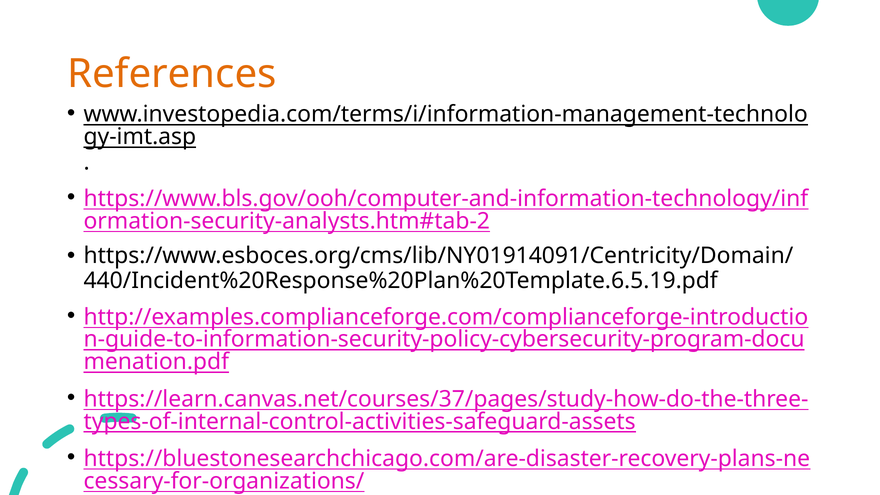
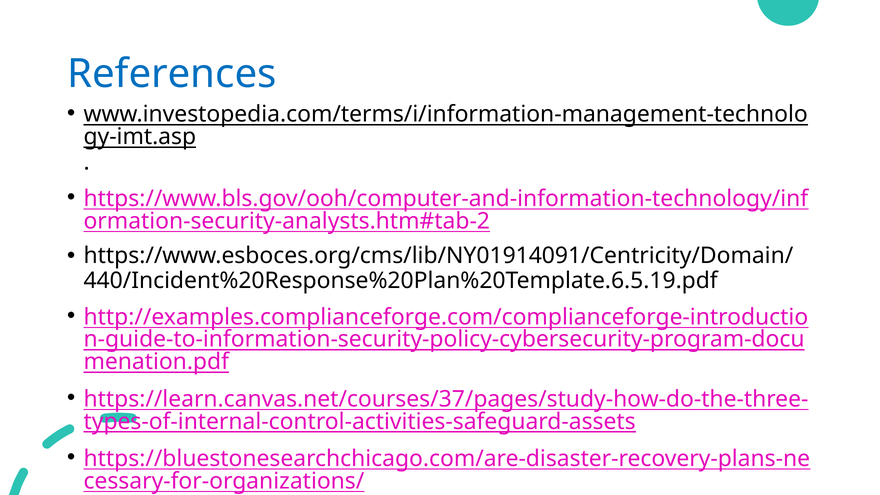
References colour: orange -> blue (172, 74)
